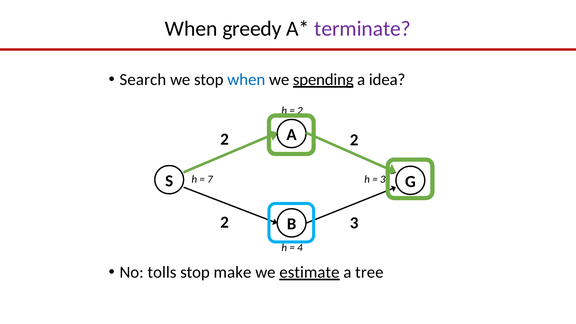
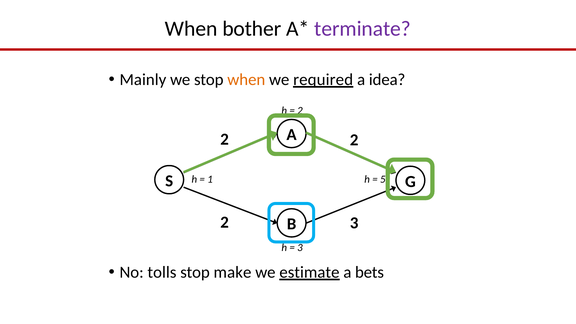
greedy: greedy -> bother (252, 29)
Search: Search -> Mainly (143, 80)
when colour: blue -> orange (246, 80)
spending: spending -> required (323, 80)
7: 7 -> 1 (210, 179)
3: 3 -> 5 (383, 179)
4: 4 -> 3 (300, 248)
tree: tree -> bets (370, 272)
